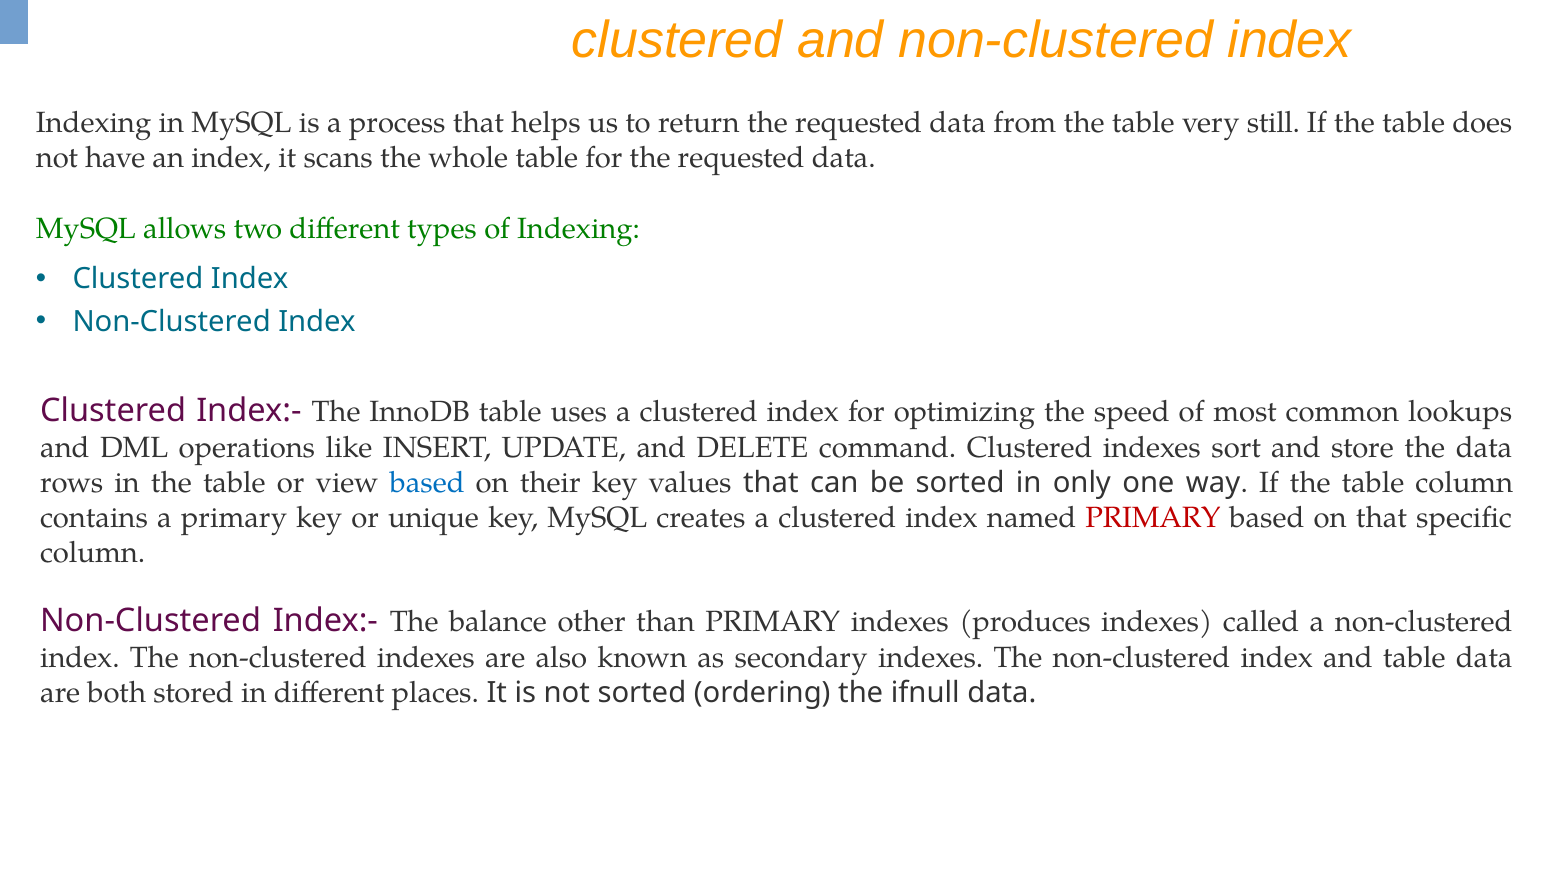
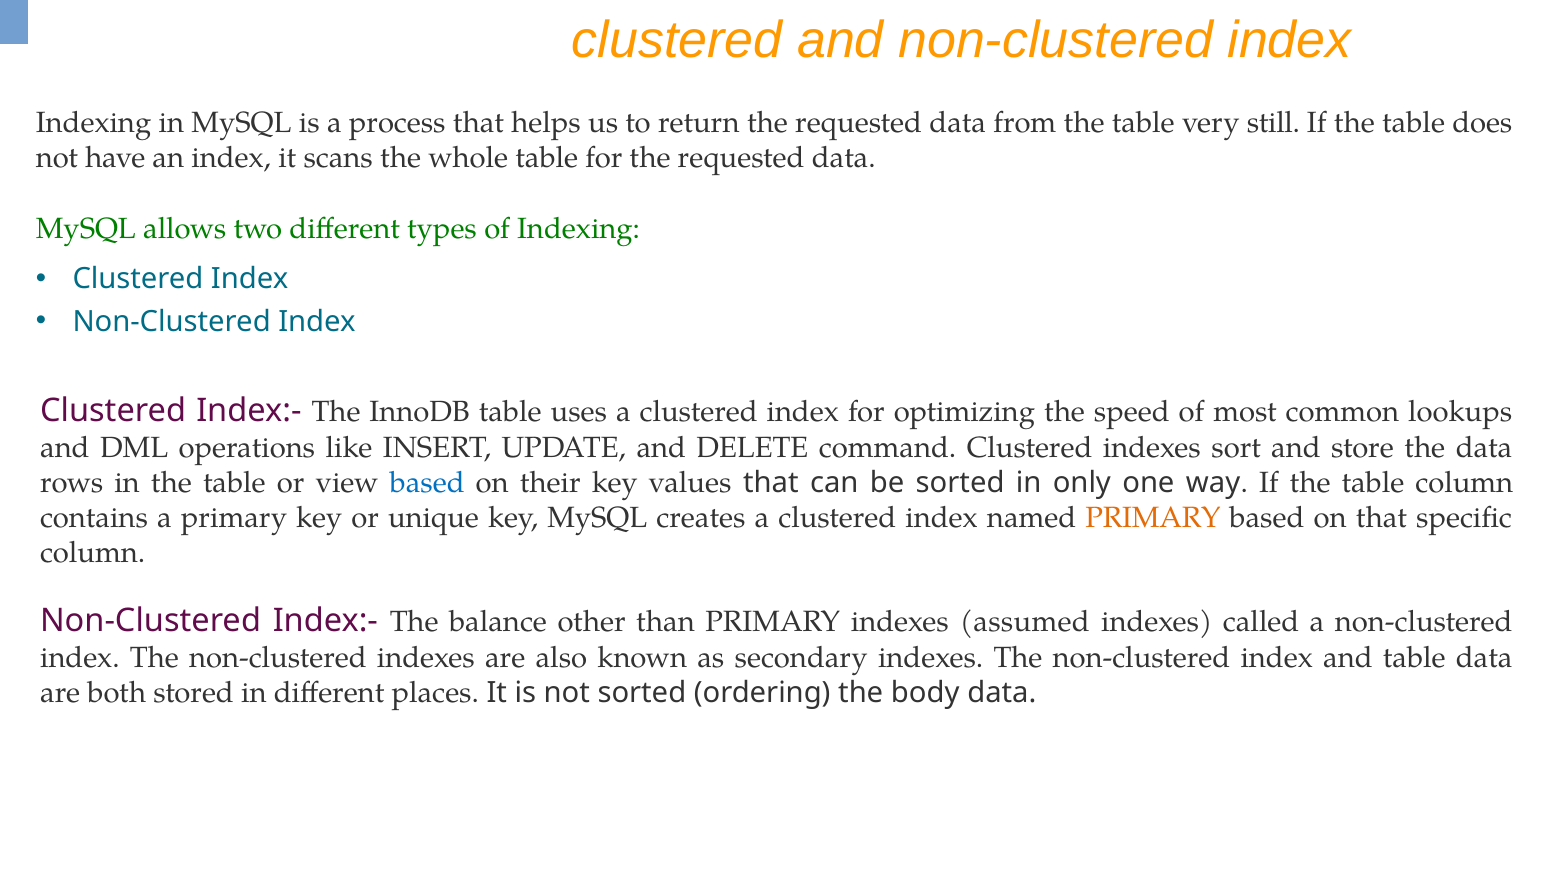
PRIMARY colour: red -> orange (1153, 518)
produces: produces -> assumed (1025, 622)
ifnull: ifnull -> body (925, 693)
